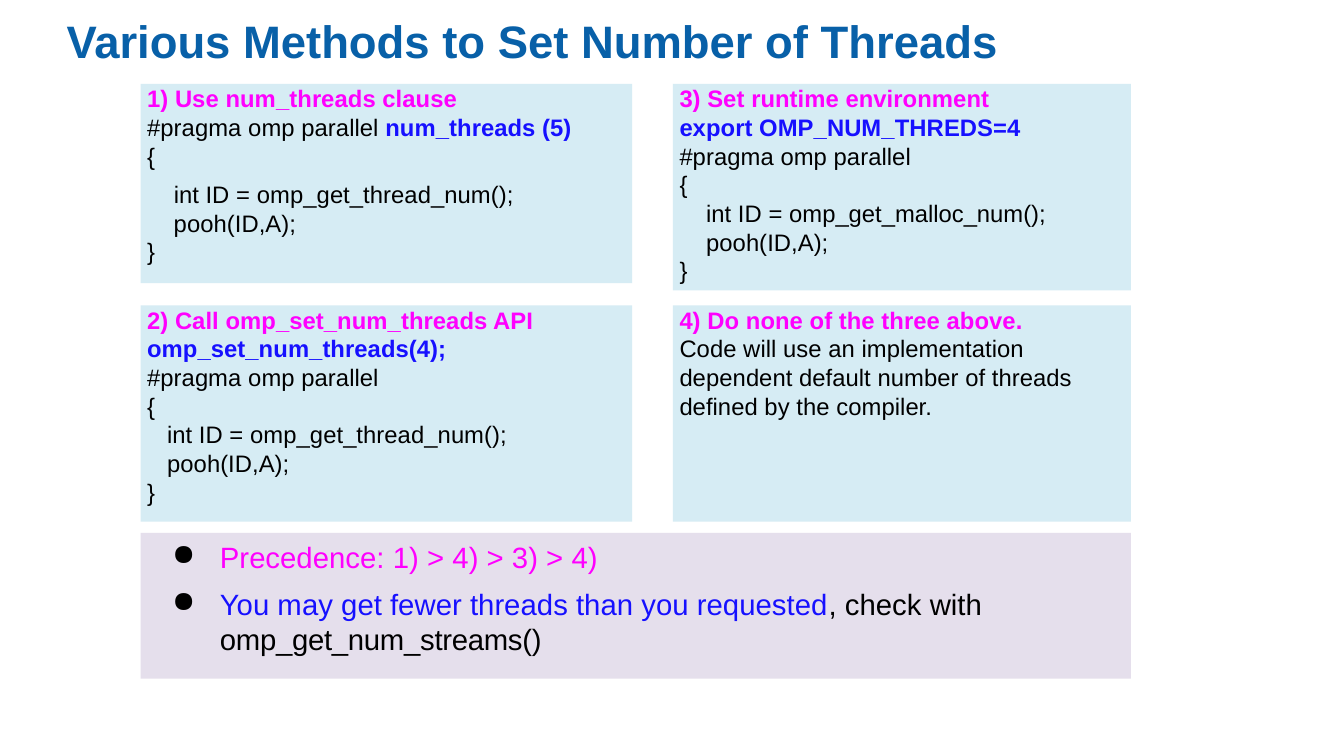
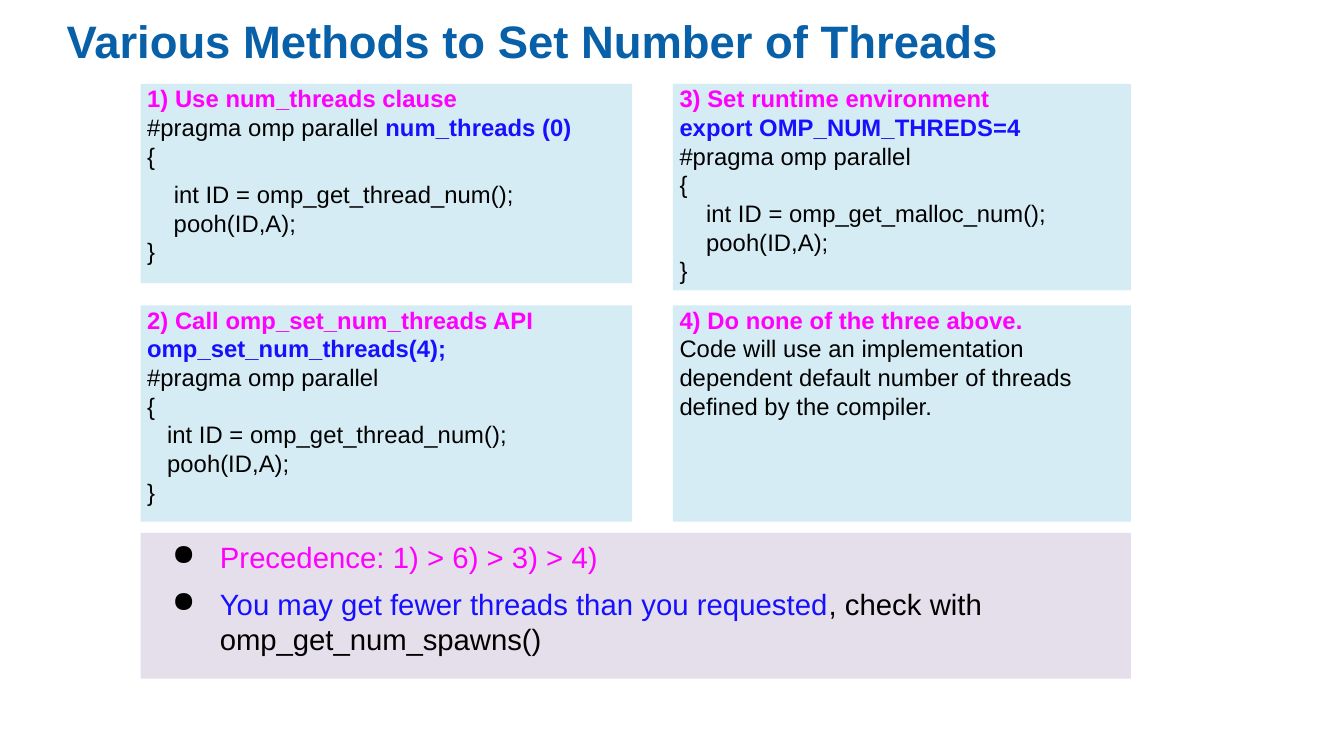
5: 5 -> 0 (557, 128)
4: 4 -> 6 (465, 559)
omp_get_num_streams(: omp_get_num_streams( -> omp_get_num_spawns( (381, 640)
